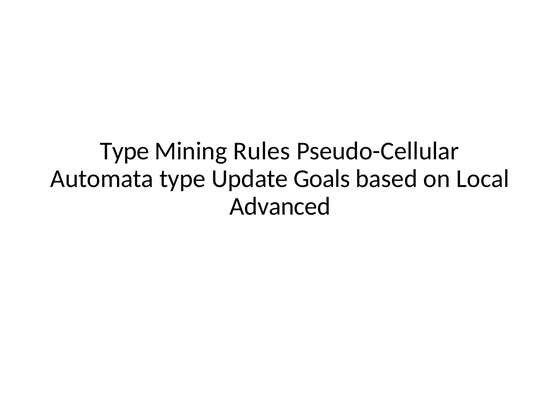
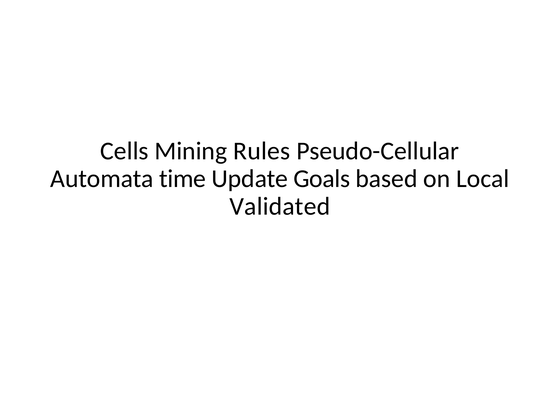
Type: Type -> Cells (124, 151)
Automata type: type -> time (183, 179)
Advanced: Advanced -> Validated (280, 207)
